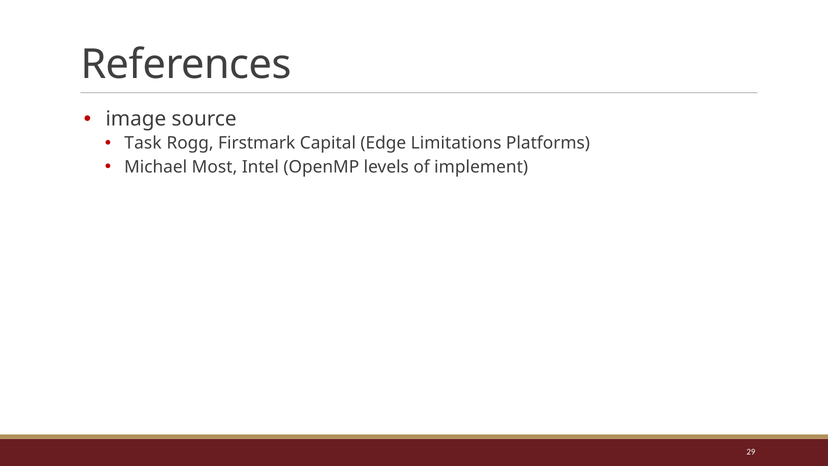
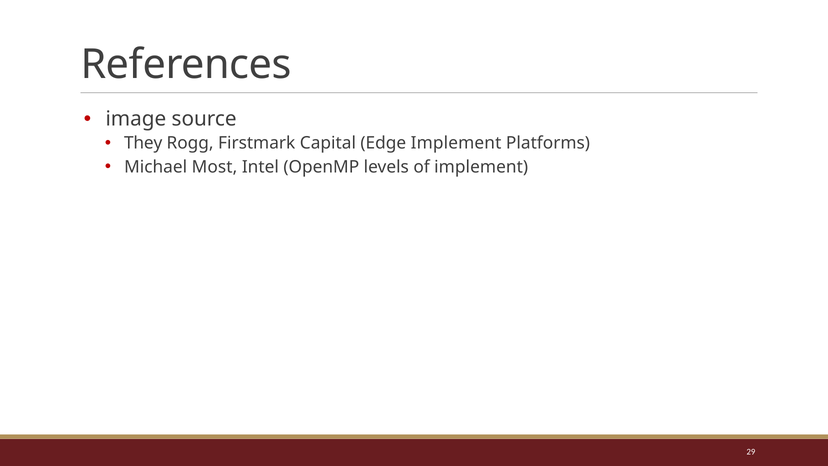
Task: Task -> They (143, 143)
Edge Limitations: Limitations -> Implement (456, 143)
